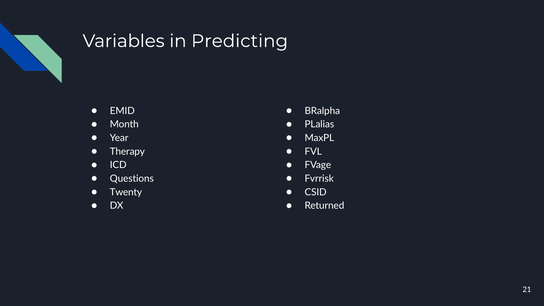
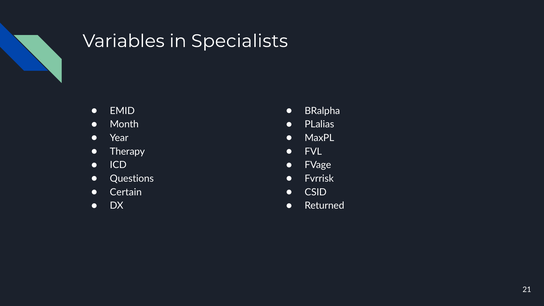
Predicting: Predicting -> Specialists (240, 41)
Twenty: Twenty -> Certain (126, 192)
